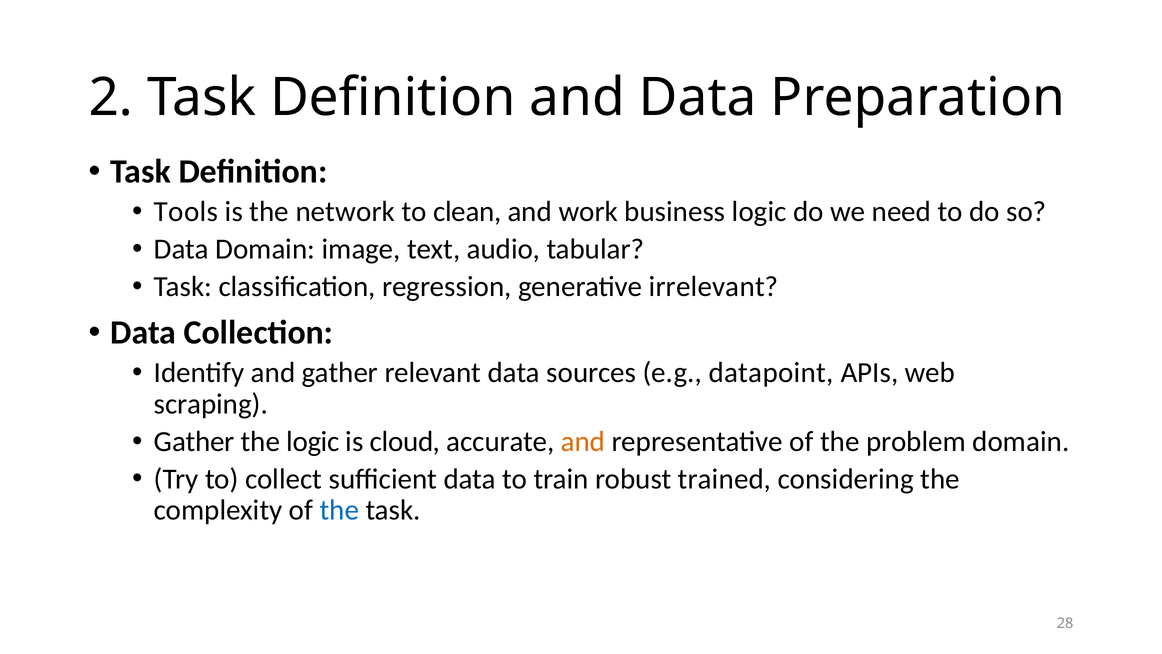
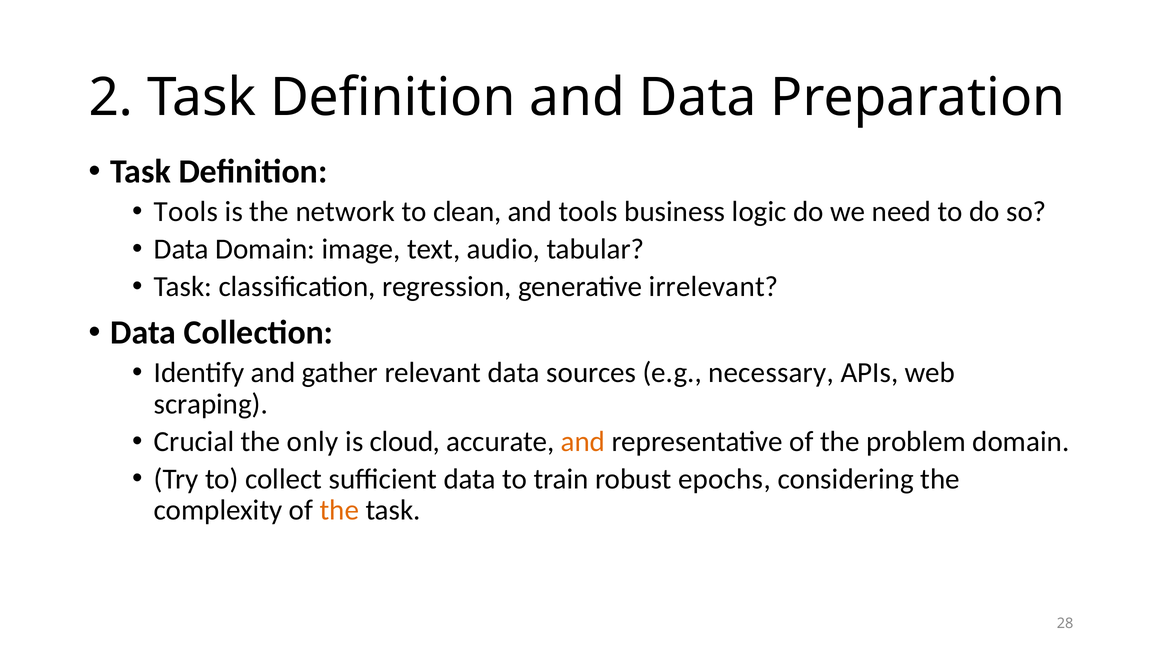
and work: work -> tools (588, 212)
datapoint: datapoint -> necessary (771, 373)
Gather: Gather -> Crucial (194, 441)
the logic: logic -> only (313, 441)
trained: trained -> epochs (724, 479)
the colour: blue -> orange (339, 510)
